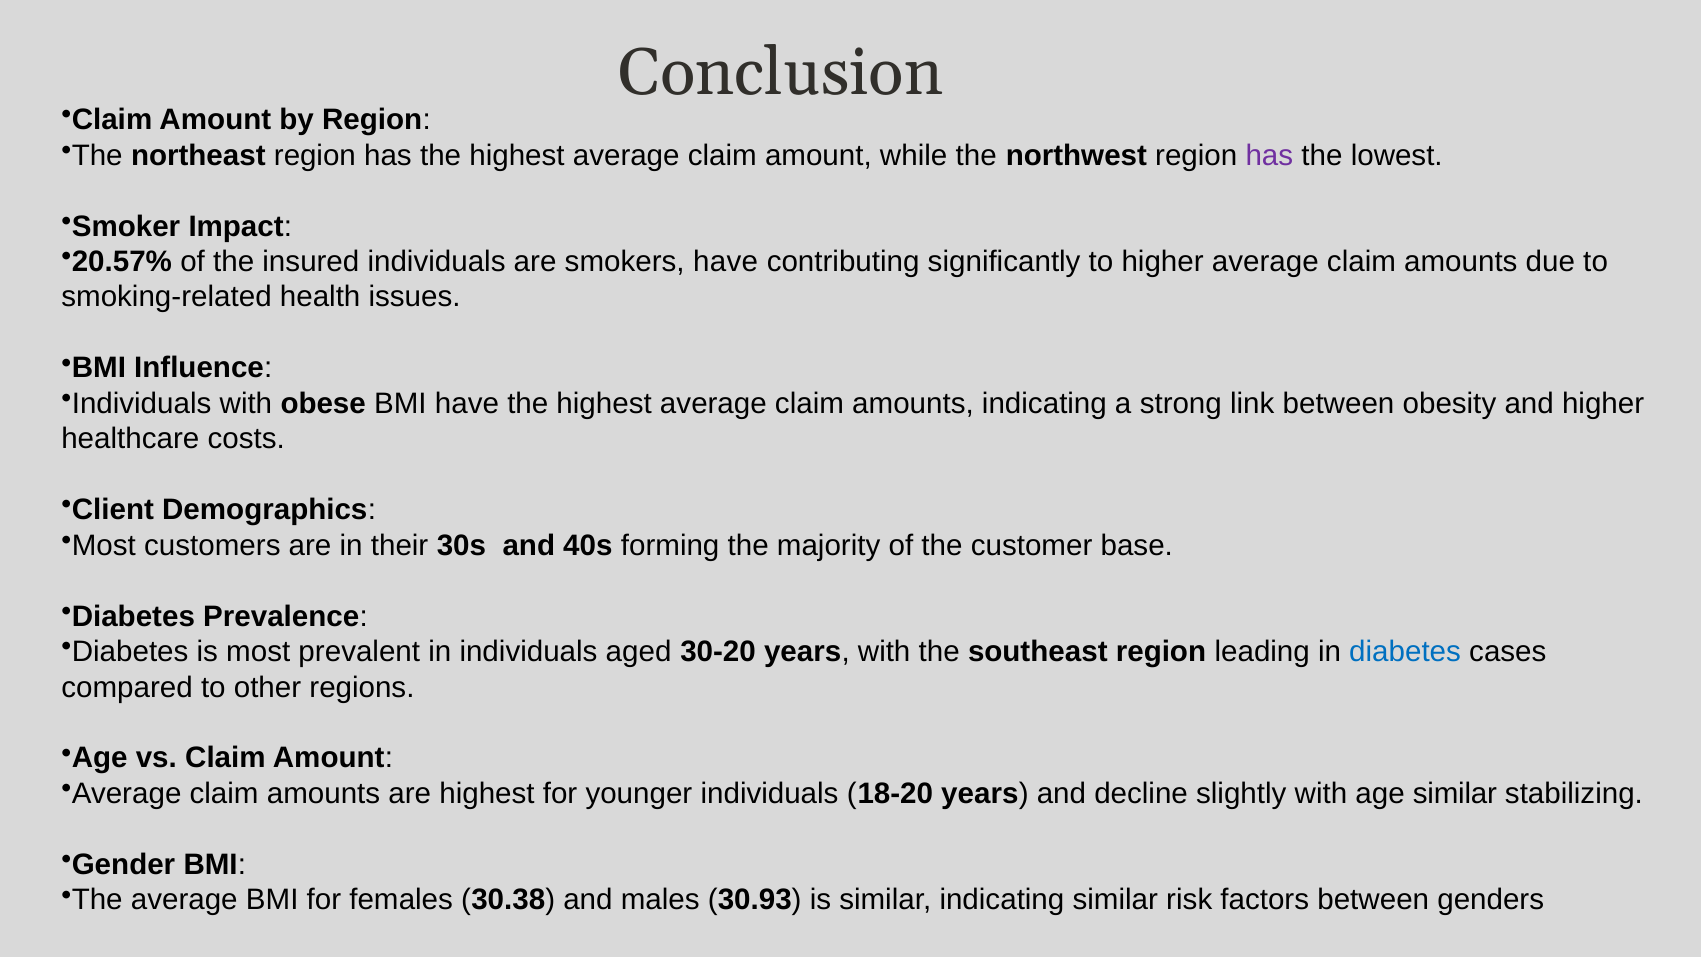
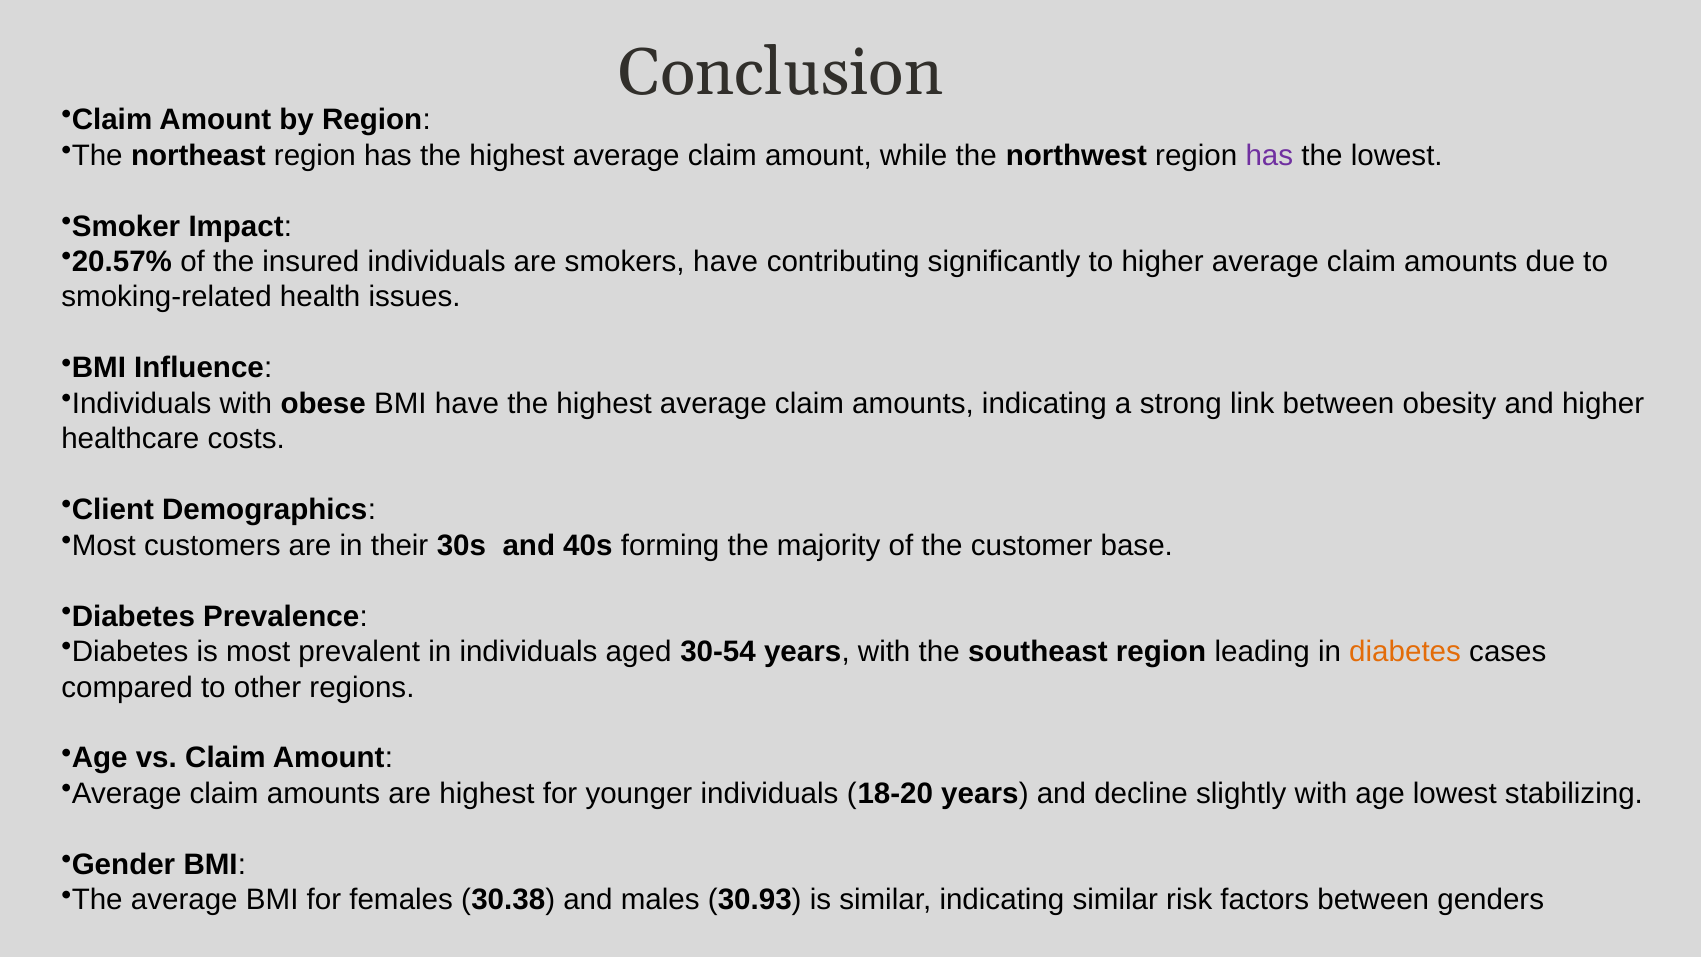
30-20: 30-20 -> 30-54 (718, 652)
diabetes colour: blue -> orange (1405, 652)
age similar: similar -> lowest (1455, 793)
